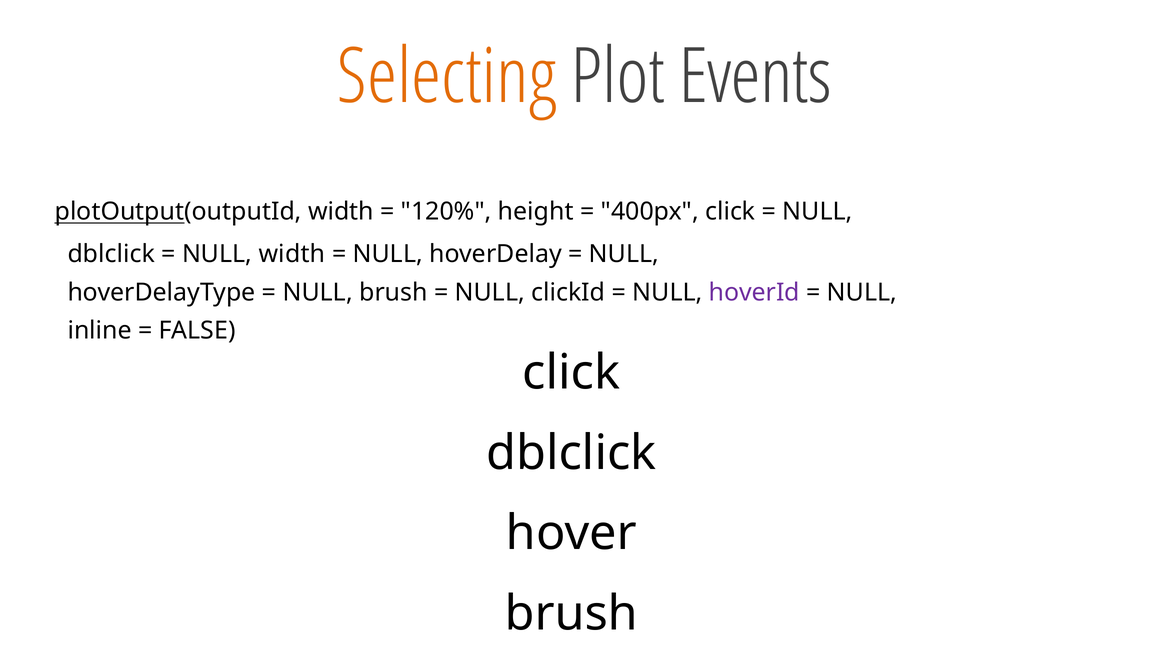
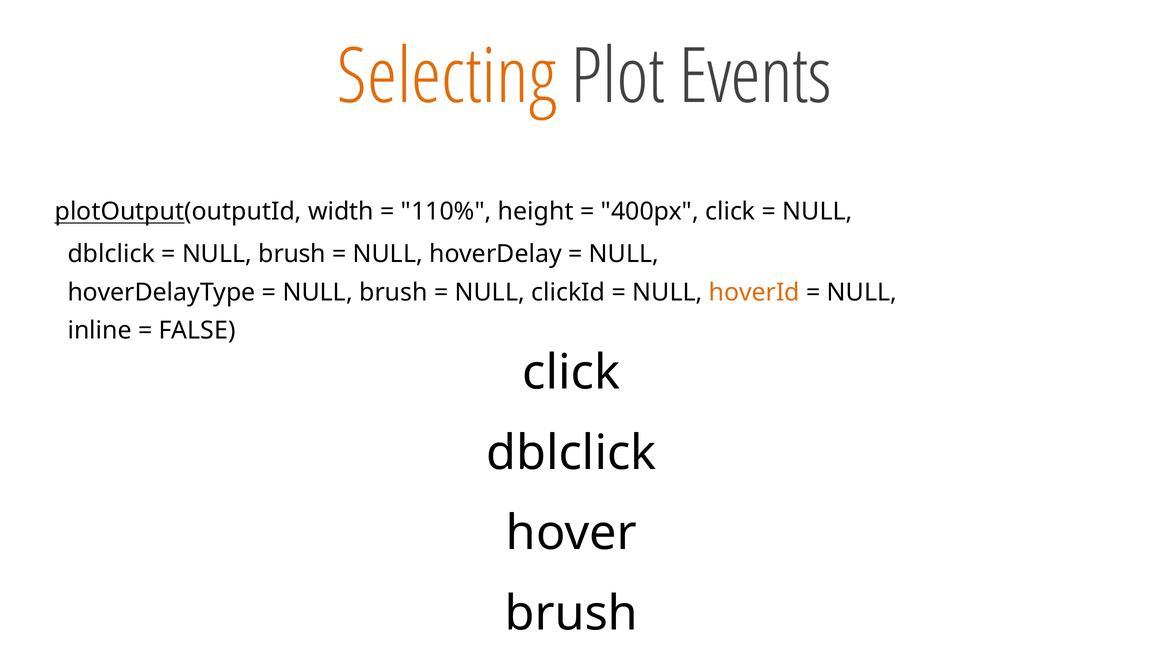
120%: 120% -> 110% (446, 212)
width: width -> brush (292, 254)
hoverId colour: purple -> orange (754, 292)
